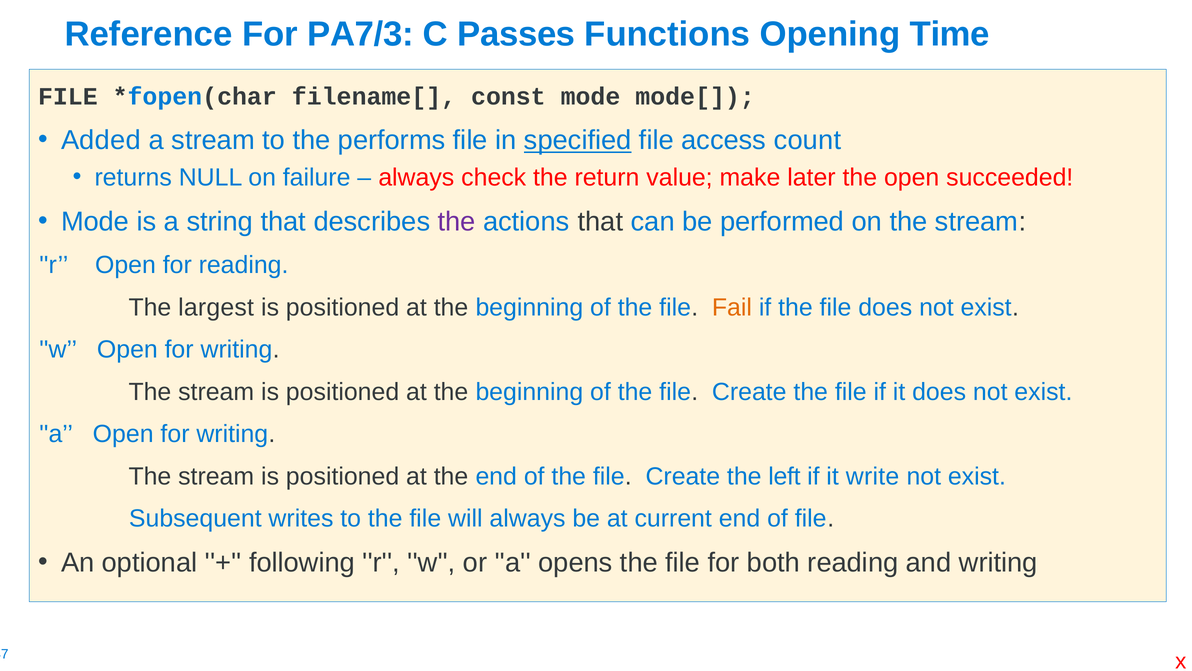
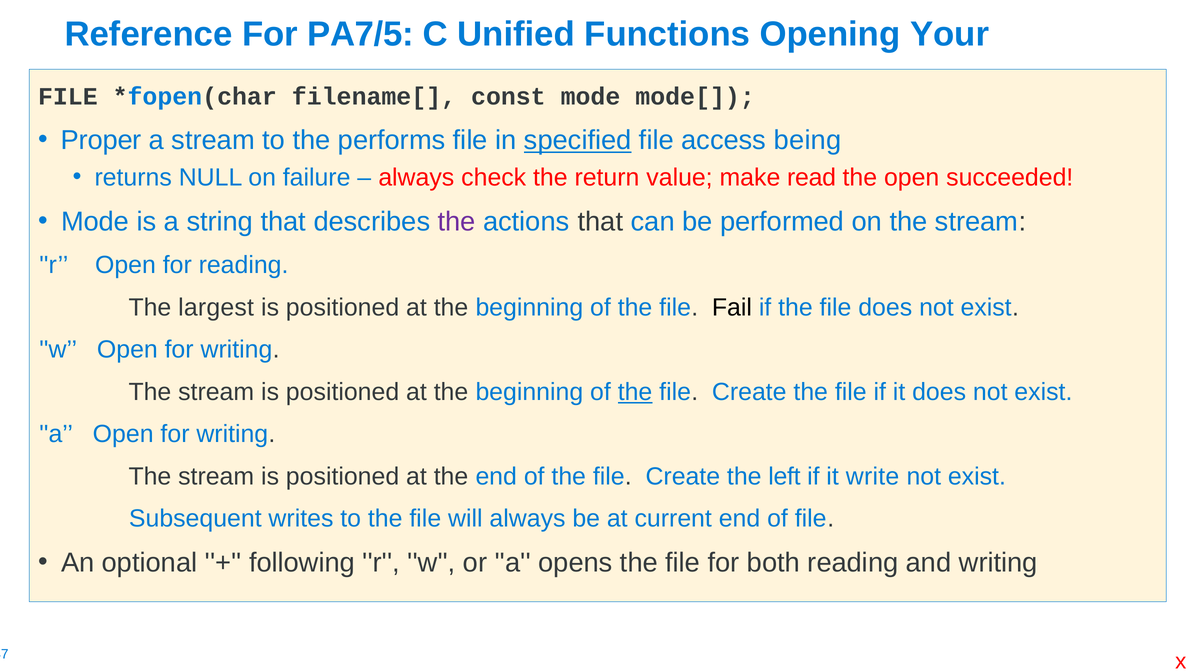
PA7/3: PA7/3 -> PA7/5 (360, 34)
Passes: Passes -> Unified (516, 34)
Time: Time -> Your (950, 34)
Added: Added -> Proper (101, 140)
count: count -> being (808, 140)
later: later -> read (812, 178)
Fail colour: orange -> black (732, 307)
the underline: none -> present (635, 392)
